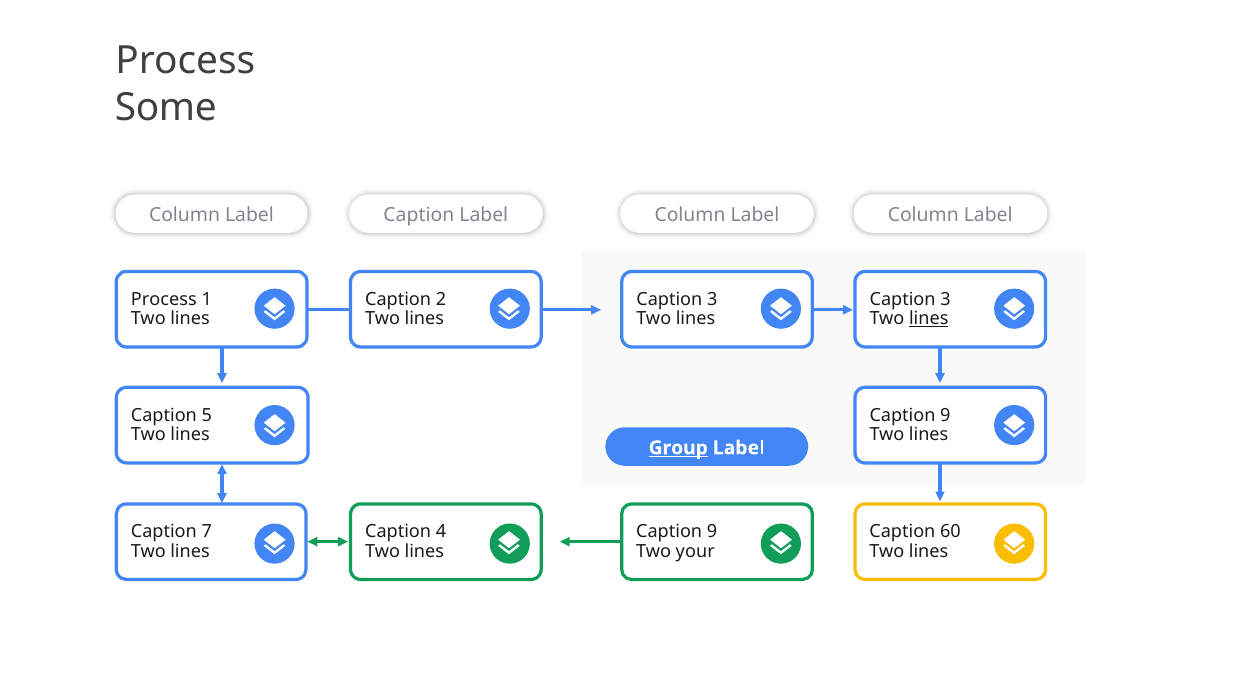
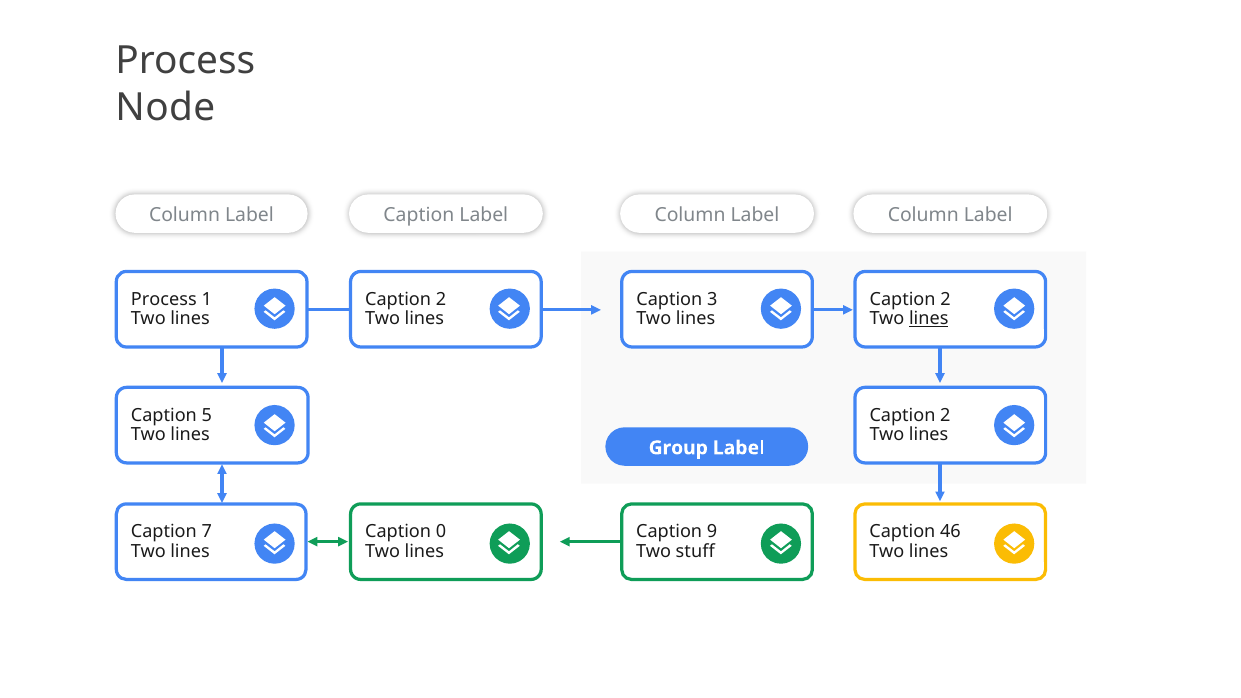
Some: Some -> Node (165, 108)
3: 3 -> 2 (945, 299)
9: 9 -> 2 (945, 415)
Group underline: present -> none (678, 448)
4: 4 -> 0 (441, 532)
60: 60 -> 46 (950, 532)
your: your -> stuff (695, 551)
